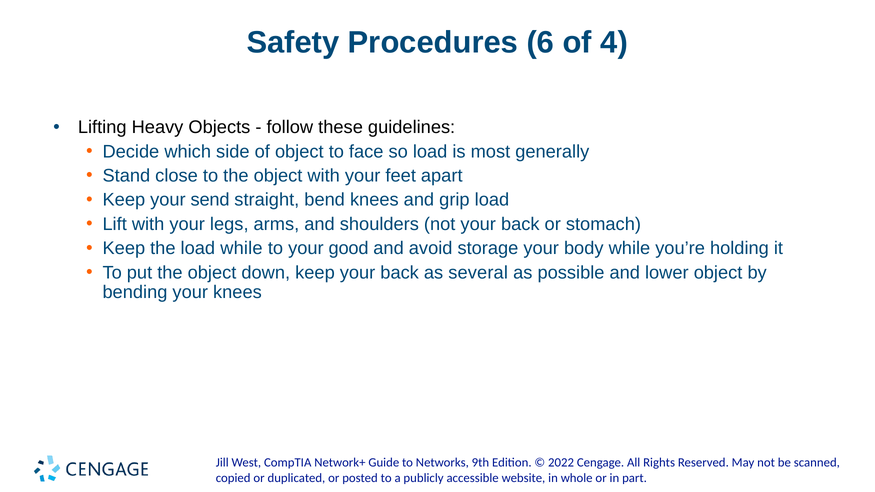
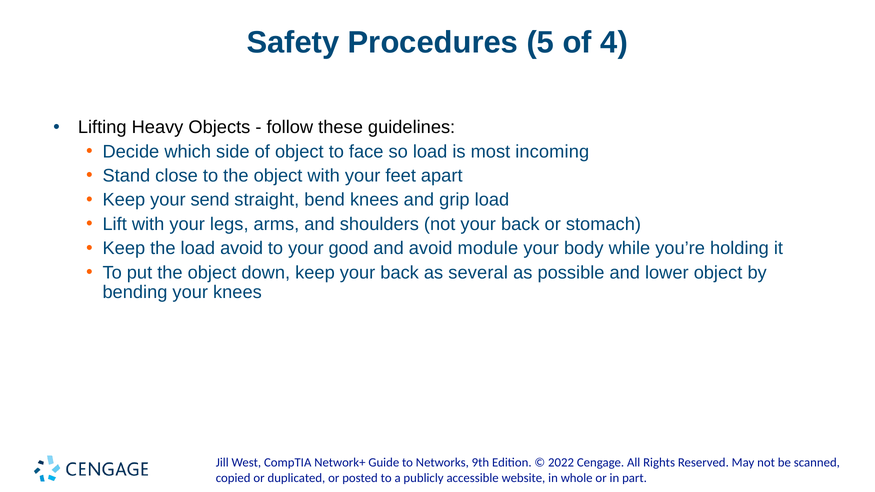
6: 6 -> 5 (540, 43)
generally: generally -> incoming (552, 152)
load while: while -> avoid (242, 248)
storage: storage -> module (488, 248)
